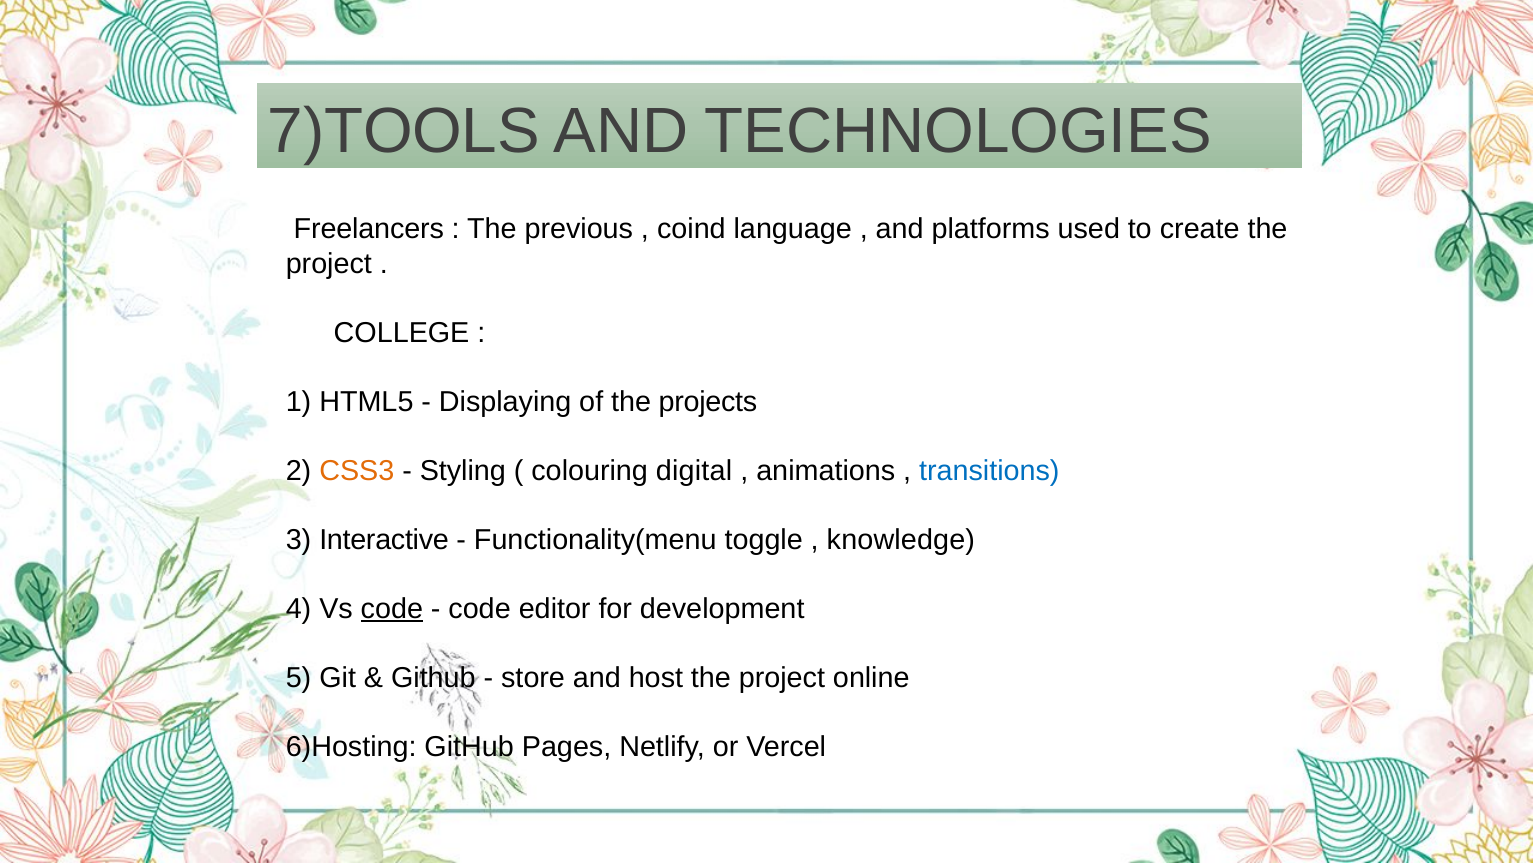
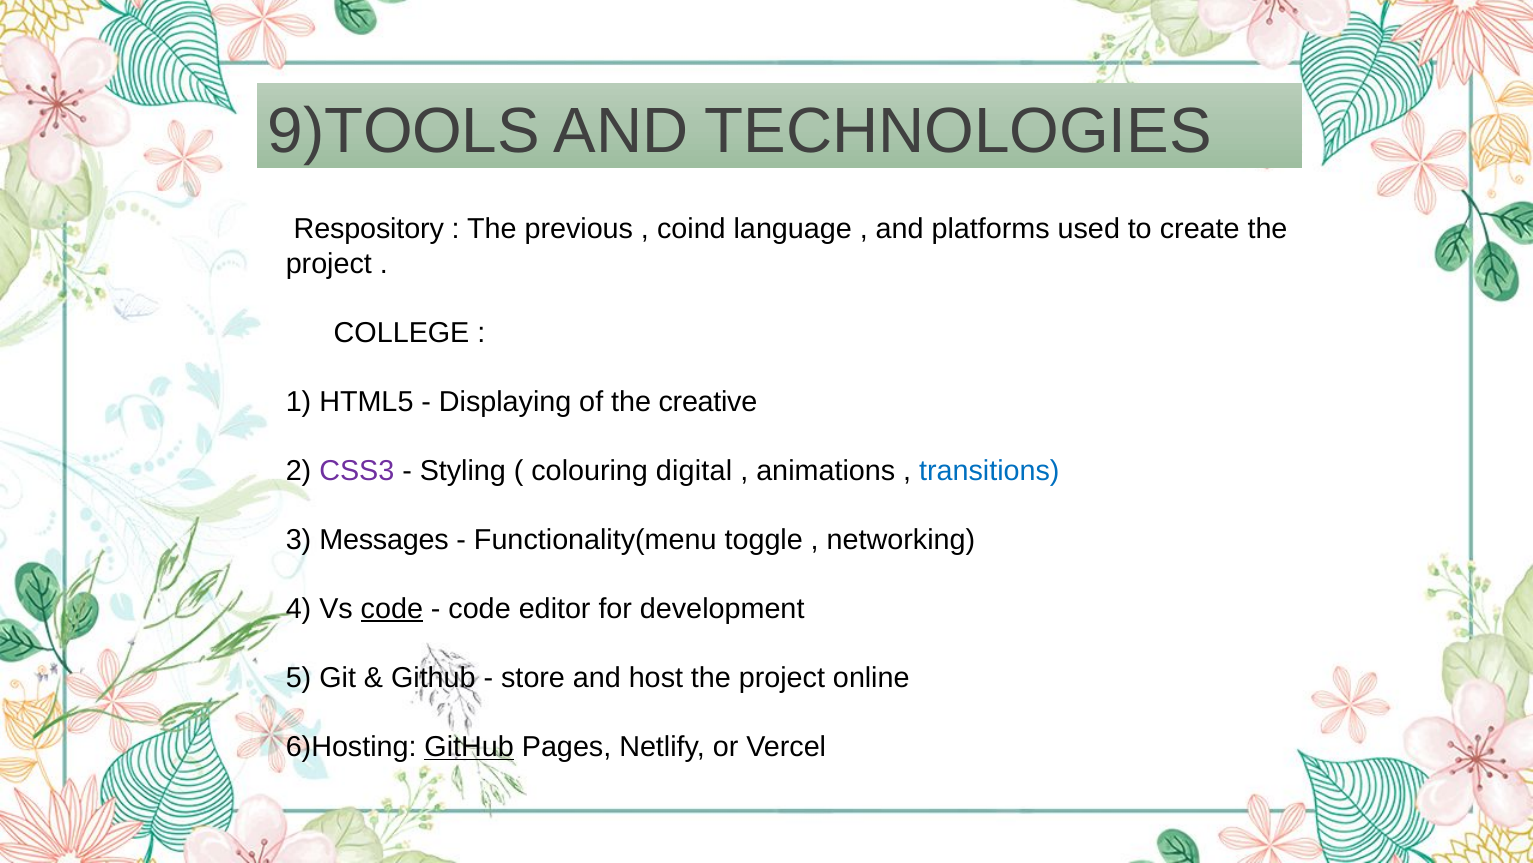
7)TOOLS: 7)TOOLS -> 9)TOOLS (404, 131)
Freelancers: Freelancers -> Respository (369, 229)
projects: projects -> creative (708, 402)
CSS3 colour: orange -> purple (357, 471)
Interactive: Interactive -> Messages (384, 539)
knowledge: knowledge -> networking (901, 539)
GitHub underline: none -> present (469, 746)
